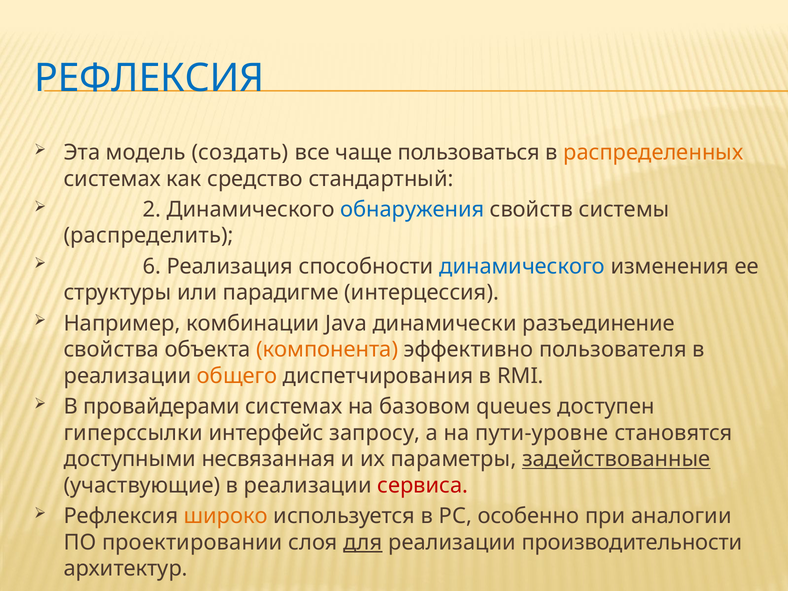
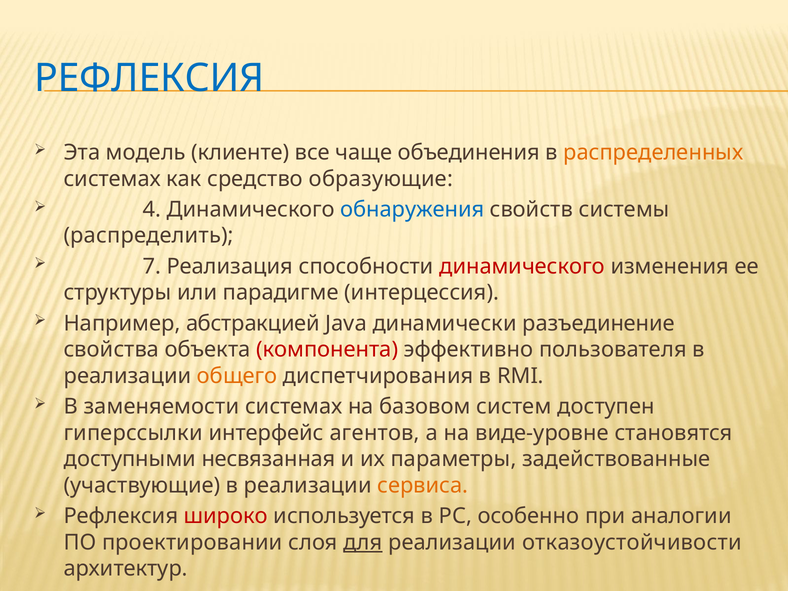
создать: создать -> клиенте (240, 153)
пользоваться: пользоваться -> объединения (469, 153)
стандартный: стандартный -> образующие (381, 179)
2: 2 -> 4 (152, 209)
6: 6 -> 7 (152, 266)
динамического colour: blue -> red (522, 266)
комбинации: комбинации -> абстракцией (253, 323)
компонента colour: orange -> red (327, 350)
провайдерами: провайдерами -> заменяемости (161, 407)
queues: queues -> систем (514, 407)
запросу: запросу -> агентов (375, 433)
пути-уровне: пути-уровне -> виде-уровне (542, 433)
задействованные underline: present -> none (616, 459)
сервиса colour: red -> orange (423, 485)
широко colour: orange -> red (226, 516)
производительности: производительности -> отказоустойчивости (632, 542)
